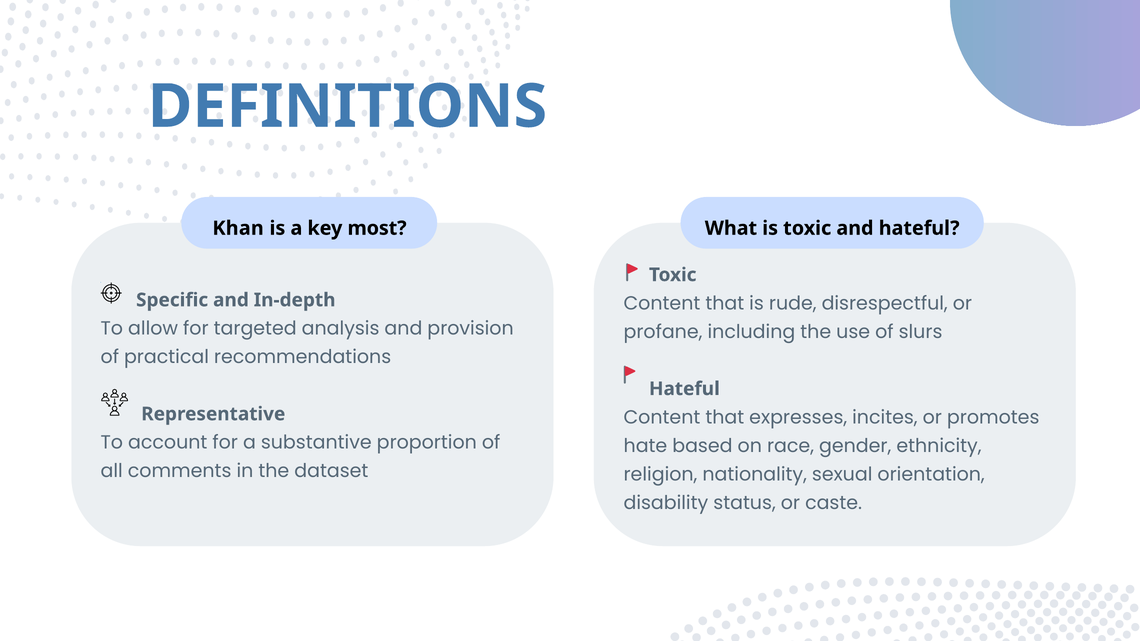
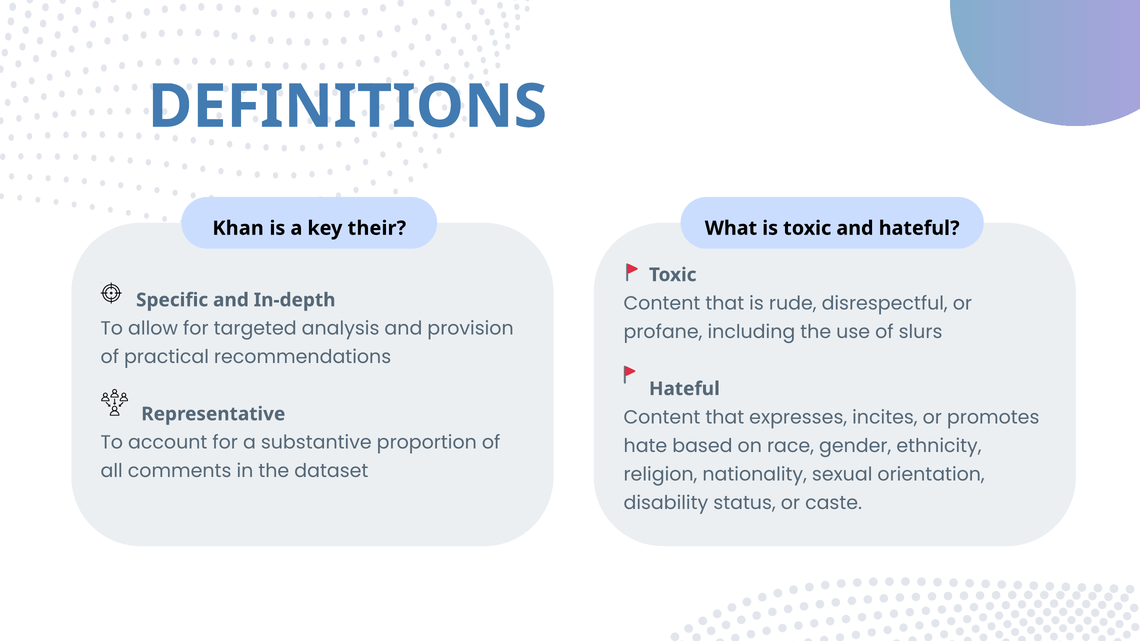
most: most -> their (377, 228)
